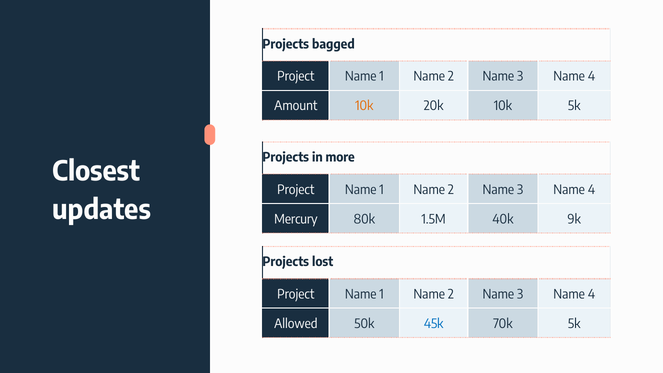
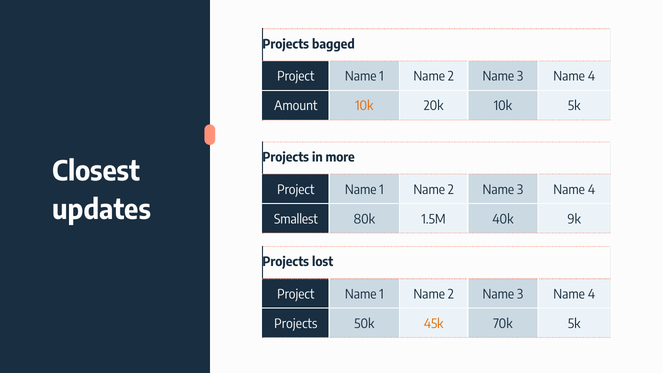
Mercury: Mercury -> Smallest (296, 219)
Allowed: Allowed -> Projects (296, 324)
45k colour: blue -> orange (434, 324)
